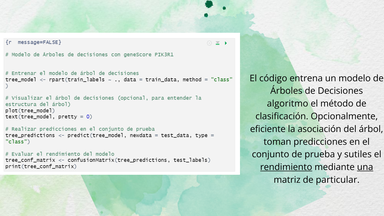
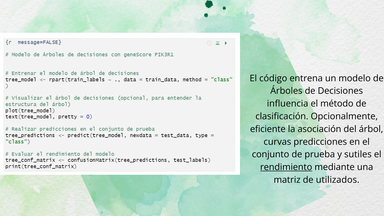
algoritmo: algoritmo -> influencia (288, 104)
toman: toman -> curvas (277, 142)
una underline: present -> none (365, 167)
particular: particular -> utilizados (338, 180)
